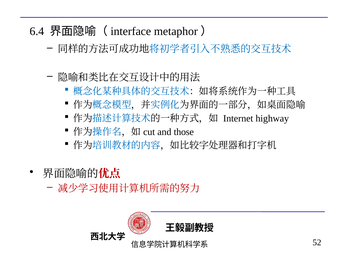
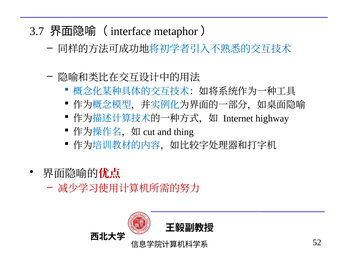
6.4: 6.4 -> 3.7 (37, 31)
those: those -> thing (184, 132)
